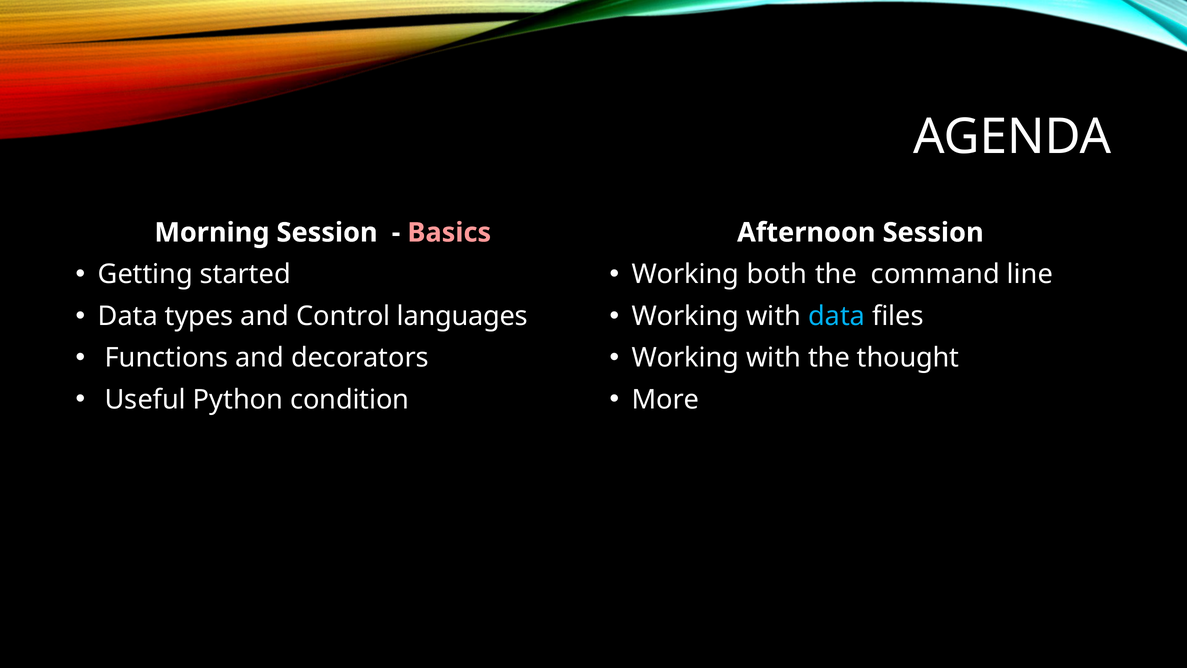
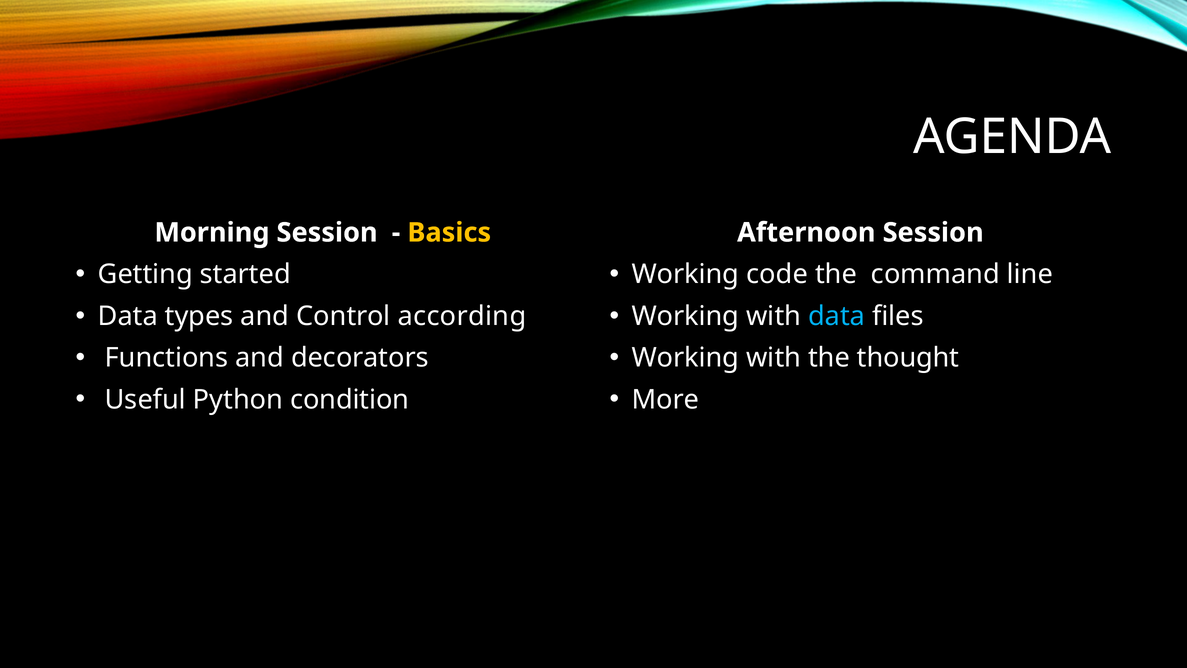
Basics colour: pink -> yellow (449, 233)
both: both -> code (777, 274)
languages: languages -> according (462, 316)
